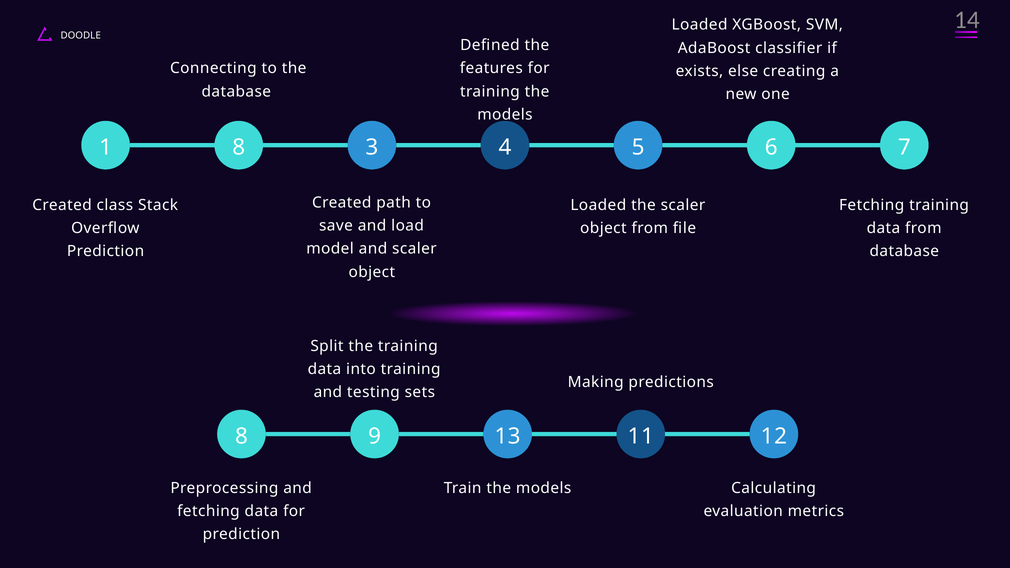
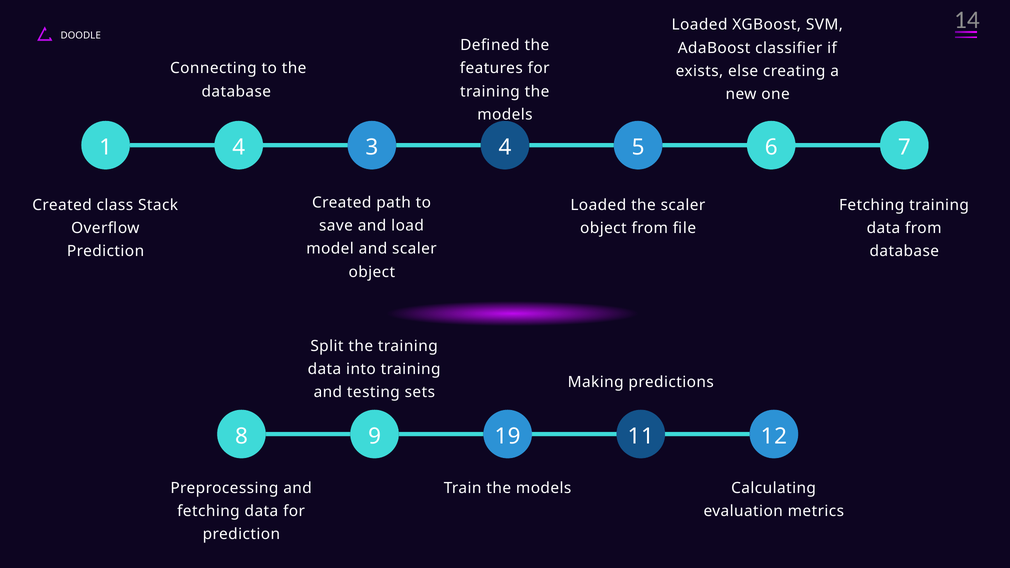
1 8: 8 -> 4 (239, 147)
13: 13 -> 19 (508, 436)
